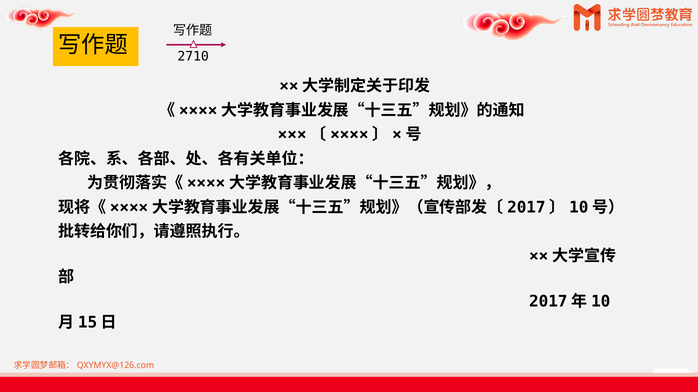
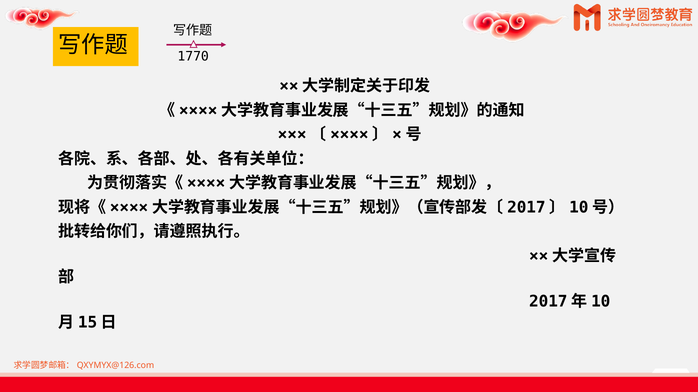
2710: 2710 -> 1770 (193, 56)
